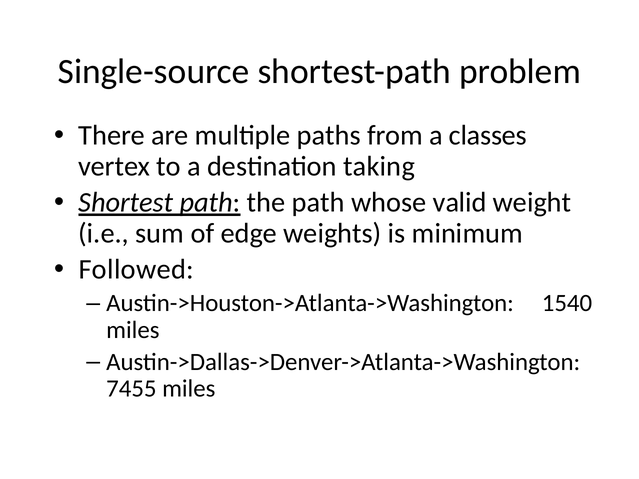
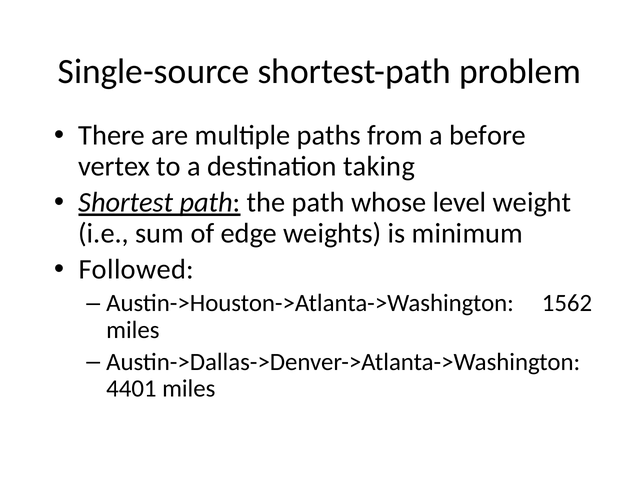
classes: classes -> before (488, 136)
valid: valid -> level (460, 203)
1540: 1540 -> 1562 (567, 303)
7455: 7455 -> 4401 (131, 389)
